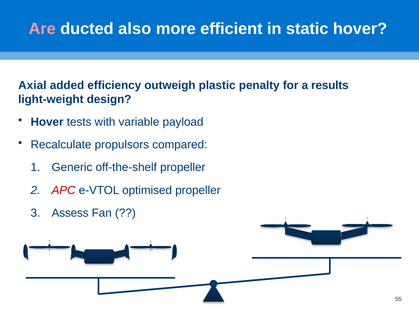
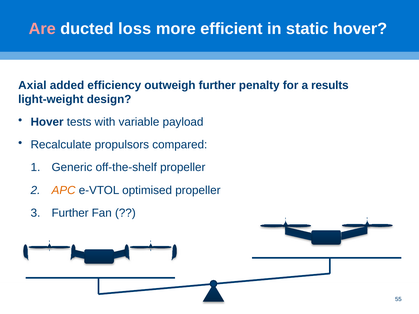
also: also -> loss (135, 29)
outweigh plastic: plastic -> further (217, 85)
APC colour: red -> orange (64, 190)
Assess: Assess -> Further (70, 213)
